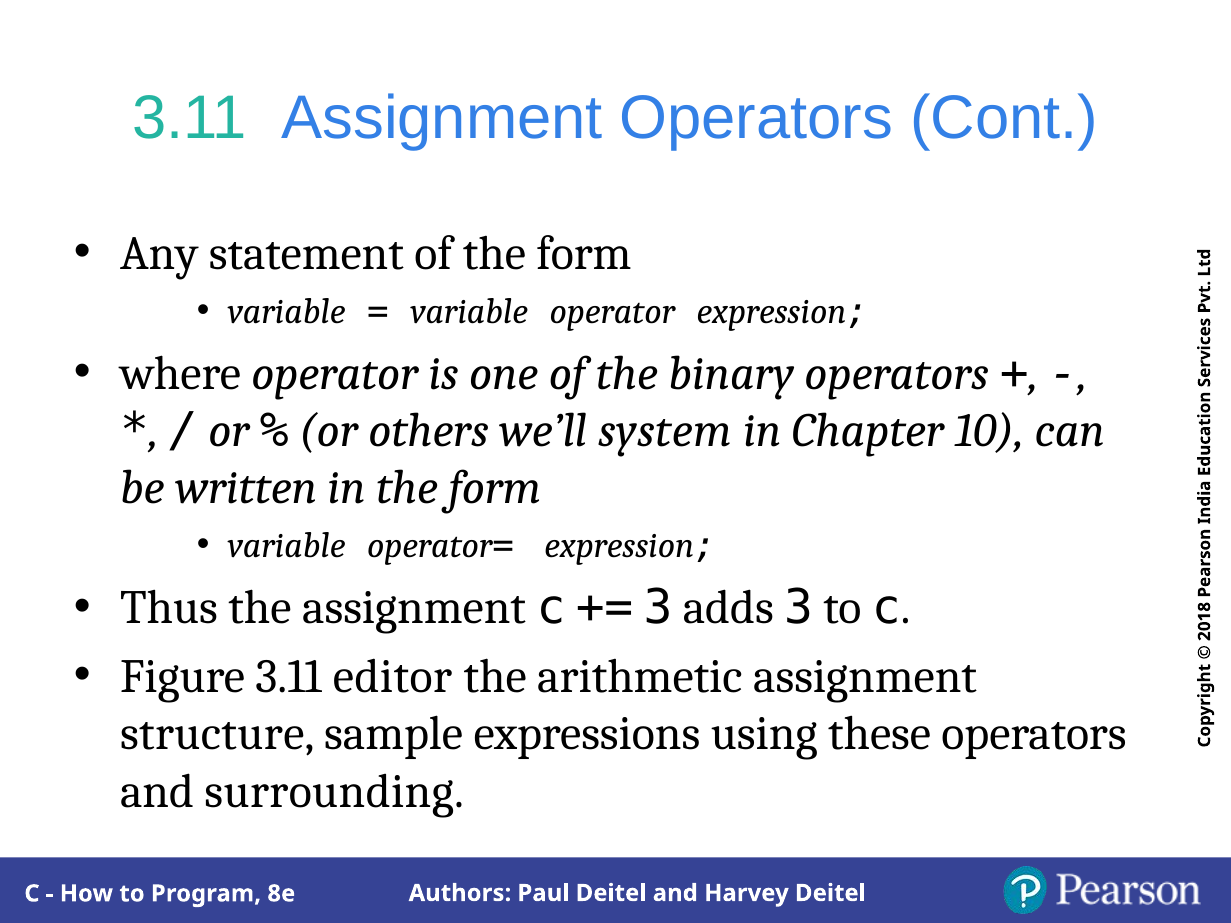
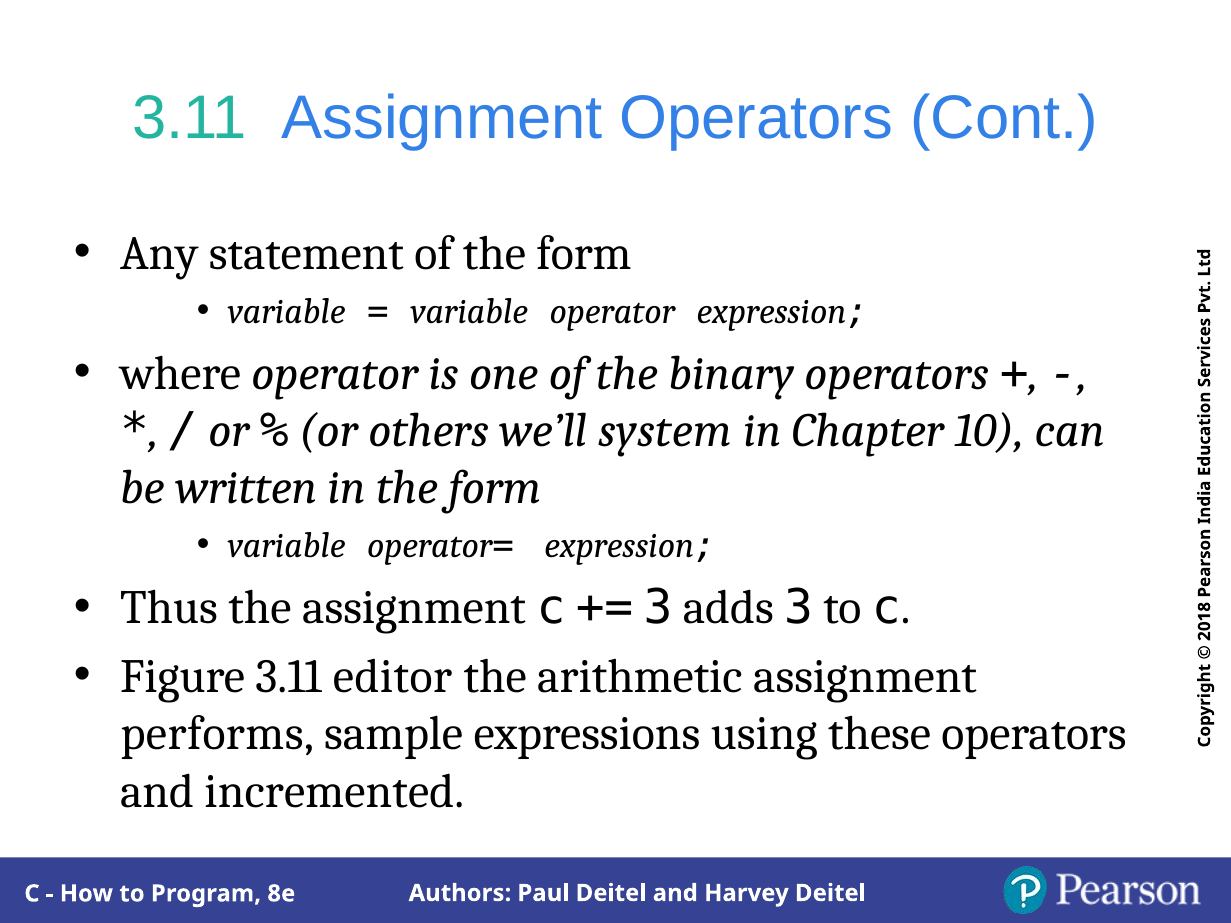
structure: structure -> performs (217, 734)
surrounding: surrounding -> incremented (334, 791)
